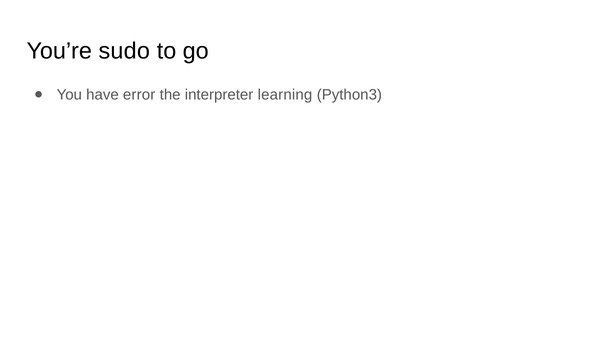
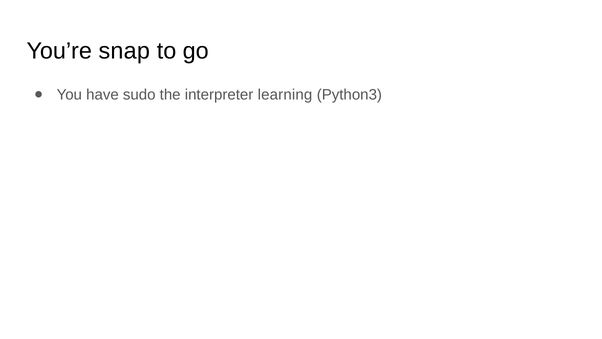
sudo: sudo -> snap (124, 51)
error: error -> sudo (139, 95)
